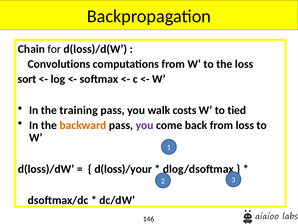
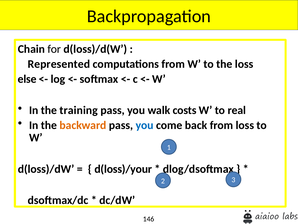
Convolutions: Convolutions -> Represented (59, 64)
sort: sort -> else (27, 79)
tied: tied -> real (237, 110)
you colour: purple -> blue (145, 125)
